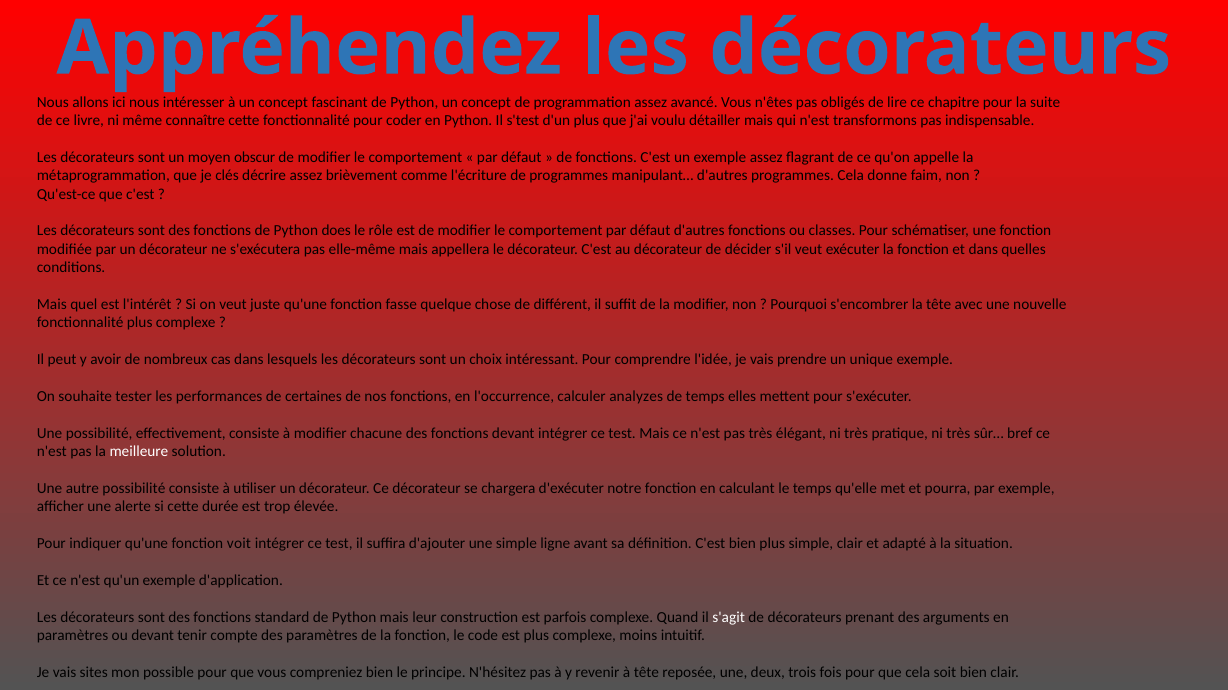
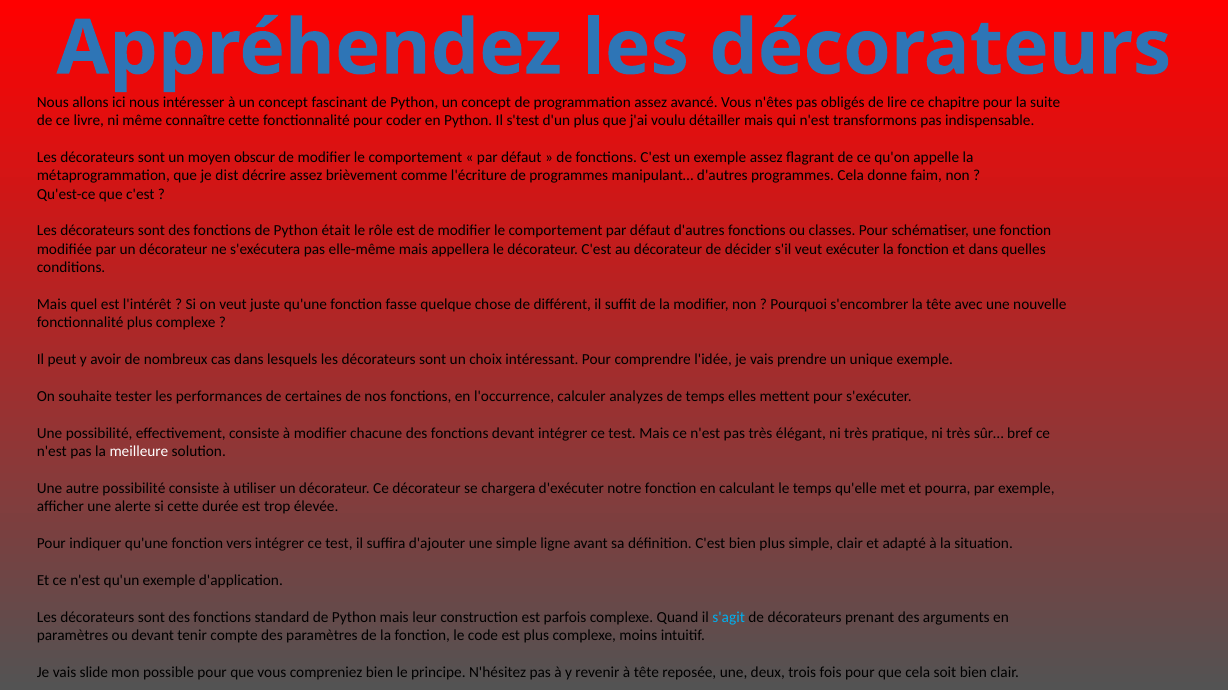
clés: clés -> dist (227, 176)
does: does -> était (336, 231)
voit: voit -> vers (239, 544)
s'agit colour: white -> light blue (729, 618)
sites: sites -> slide (94, 673)
